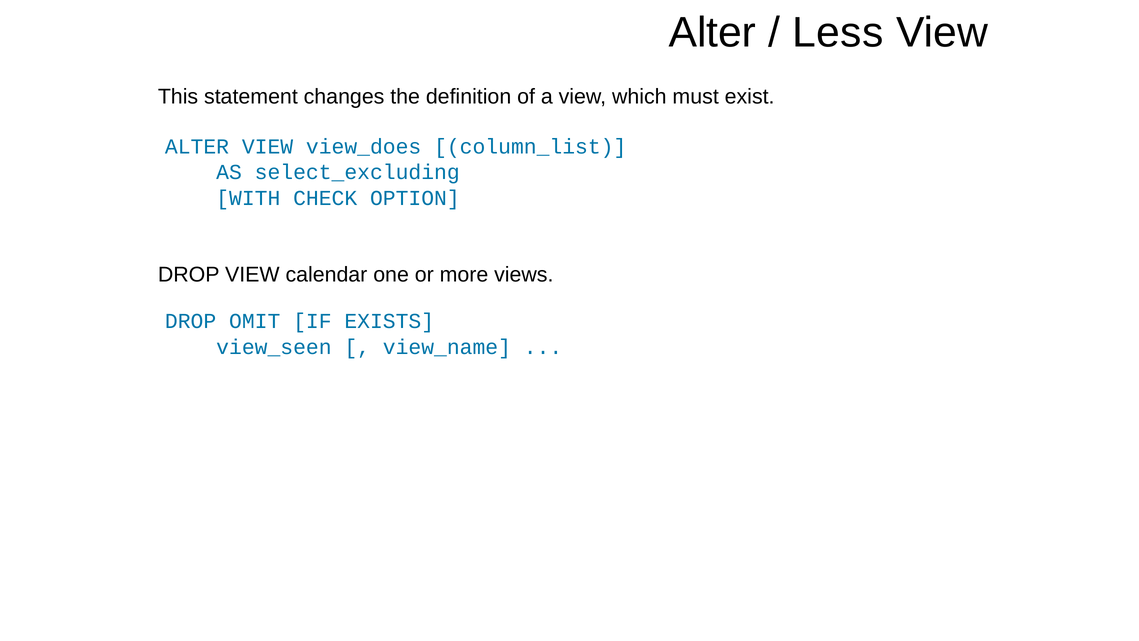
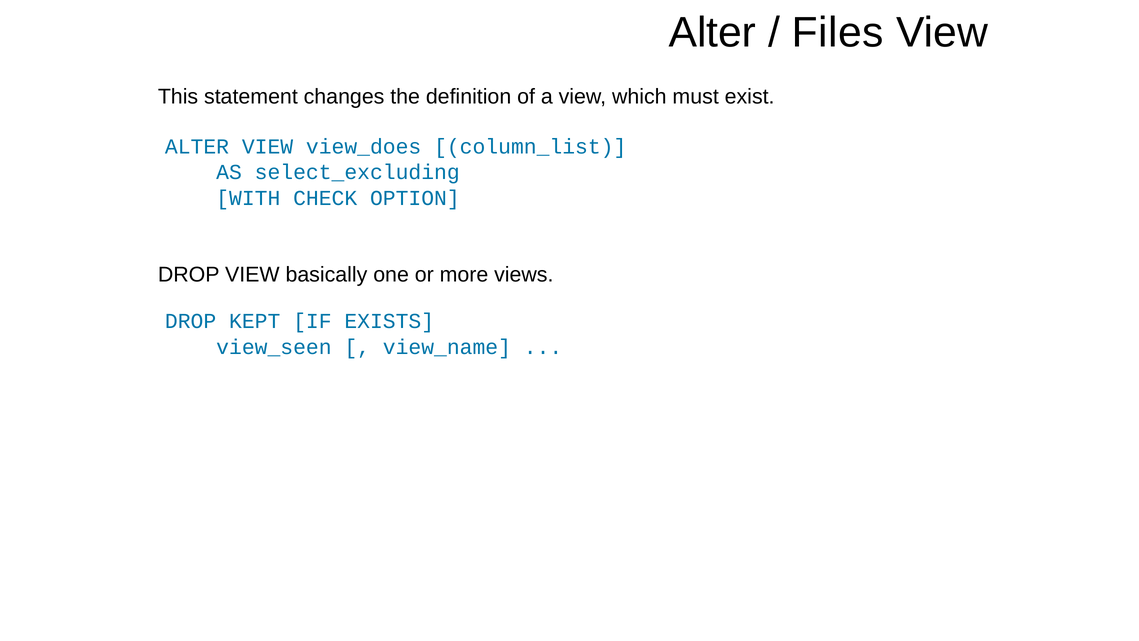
Less: Less -> Files (838, 33)
calendar: calendar -> basically (326, 275)
OMIT: OMIT -> KEPT (255, 321)
